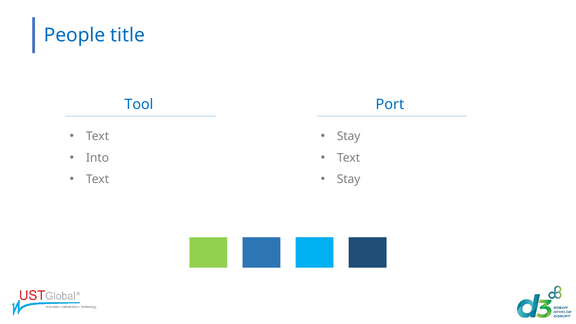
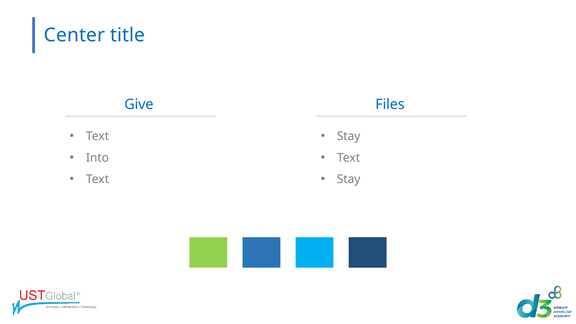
People: People -> Center (75, 35)
Tool: Tool -> Give (139, 104)
Port: Port -> Files (390, 104)
